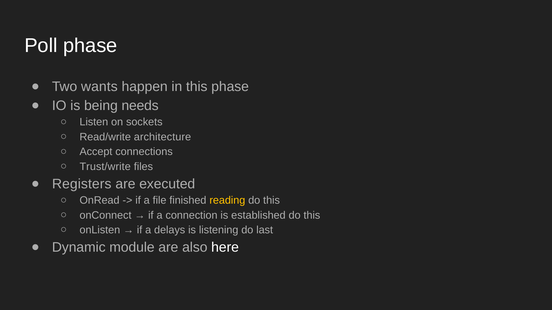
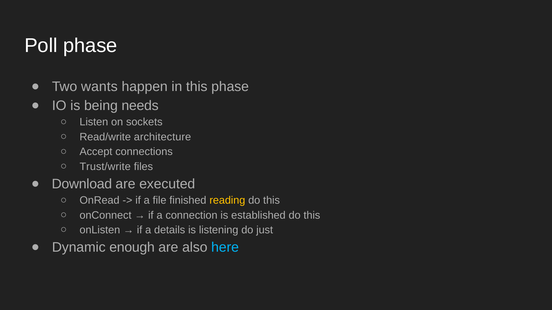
Registers: Registers -> Download (82, 184)
delays: delays -> details (170, 230)
last: last -> just (265, 230)
module: module -> enough (132, 248)
here colour: white -> light blue (225, 248)
